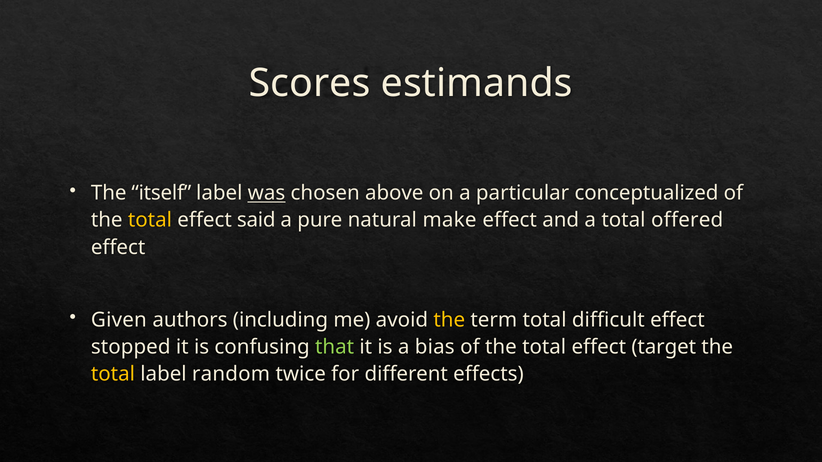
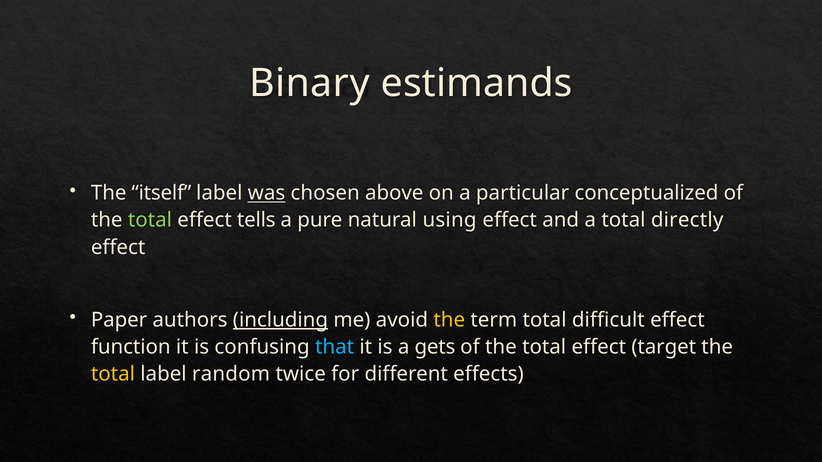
Scores: Scores -> Binary (309, 83)
total colour: yellow -> light green (150, 220)
said: said -> tells (256, 220)
make: make -> using (450, 220)
offered: offered -> directly (687, 220)
Given: Given -> Paper (119, 320)
including underline: none -> present (280, 320)
stopped: stopped -> function (131, 347)
that colour: light green -> light blue (335, 347)
bias: bias -> gets (435, 347)
